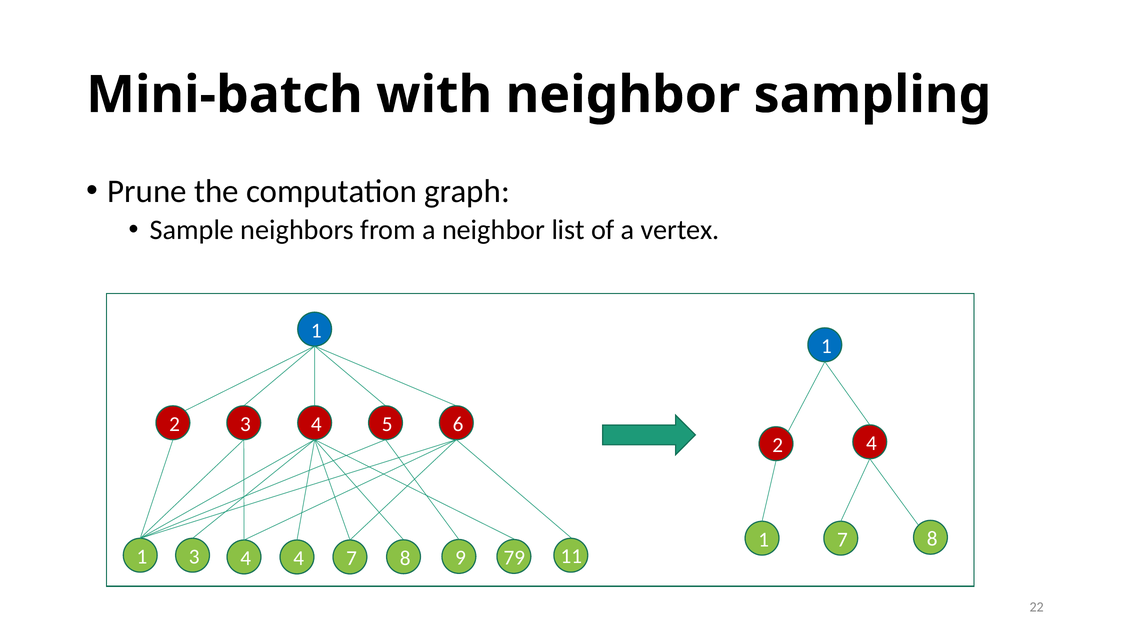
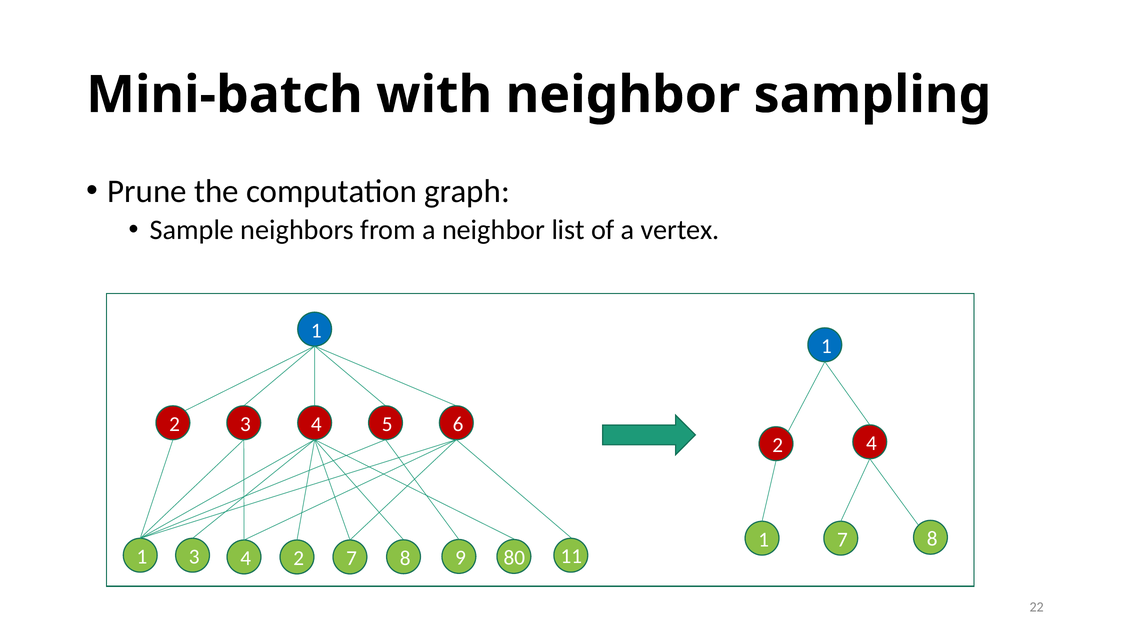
4: 4 -> 2 (299, 558)
79: 79 -> 80 (514, 557)
